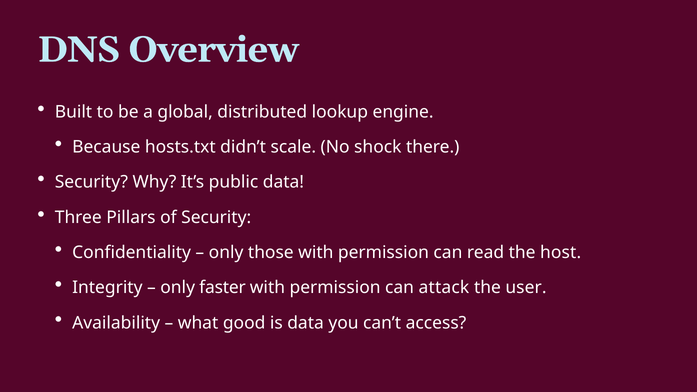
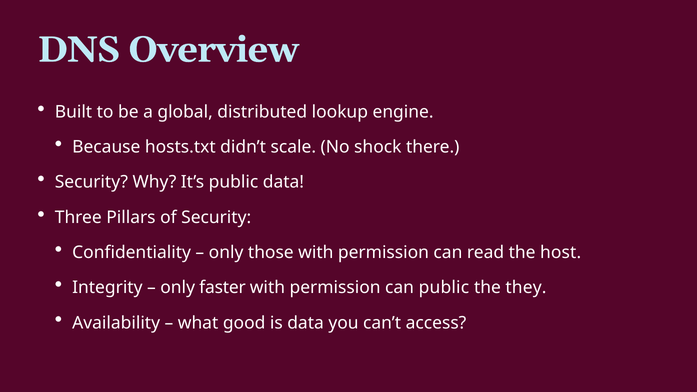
can attack: attack -> public (444, 288)
user: user -> they (526, 288)
